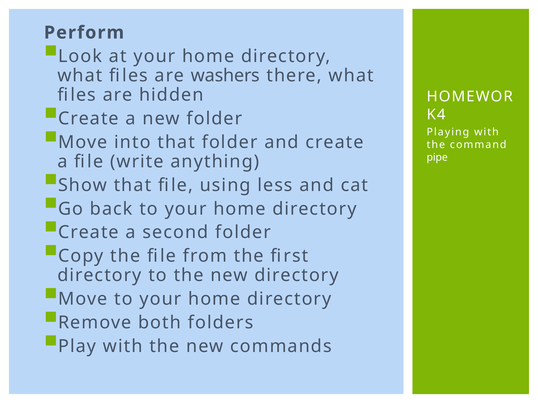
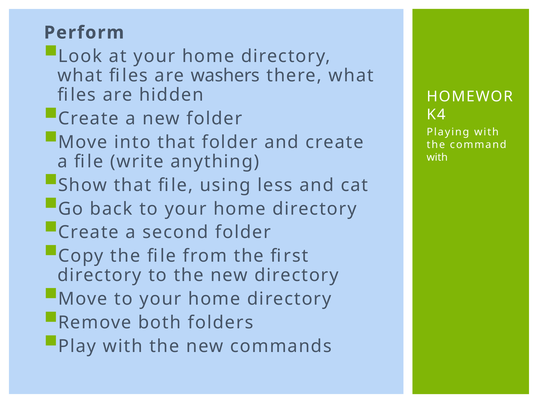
pipe: pipe -> with (437, 157)
